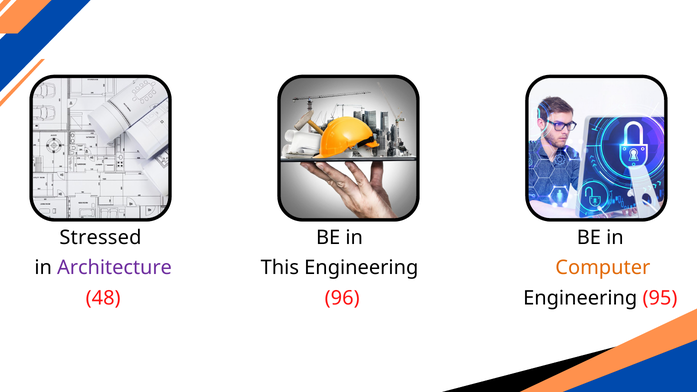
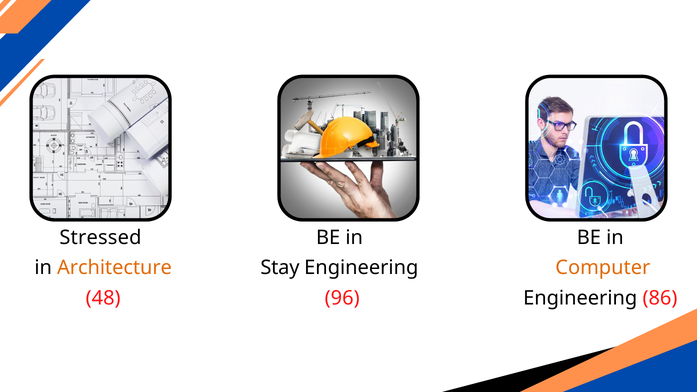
Architecture colour: purple -> orange (115, 268)
This: This -> Stay (280, 268)
95: 95 -> 86 (660, 298)
